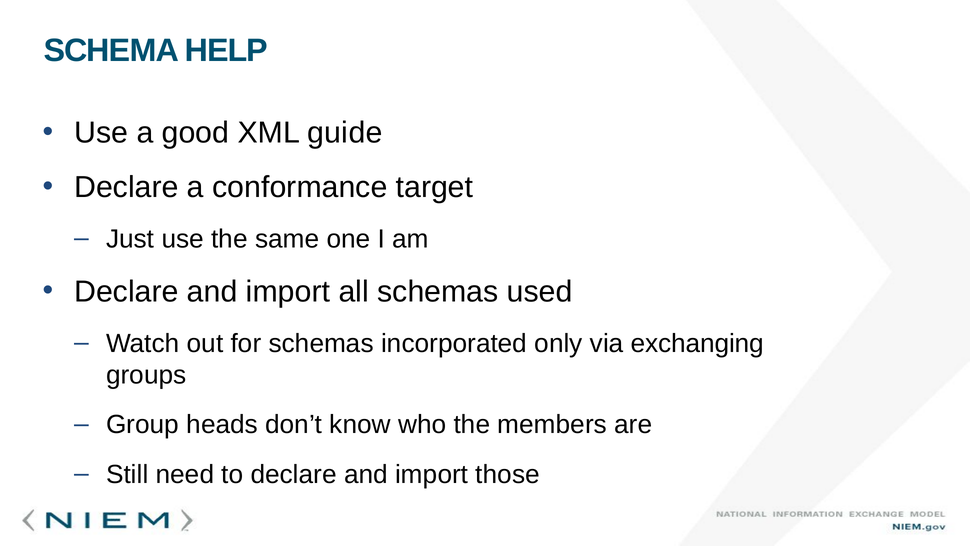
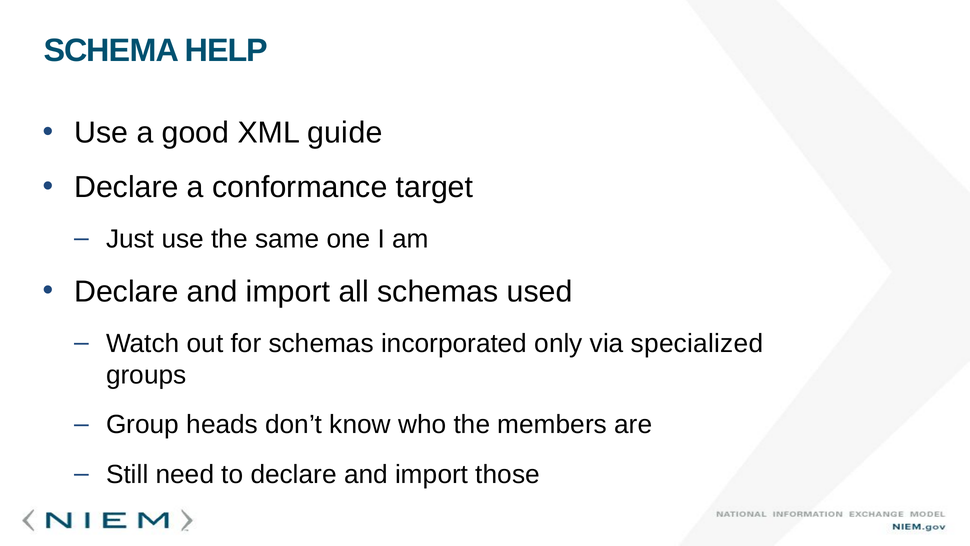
exchanging: exchanging -> specialized (697, 343)
